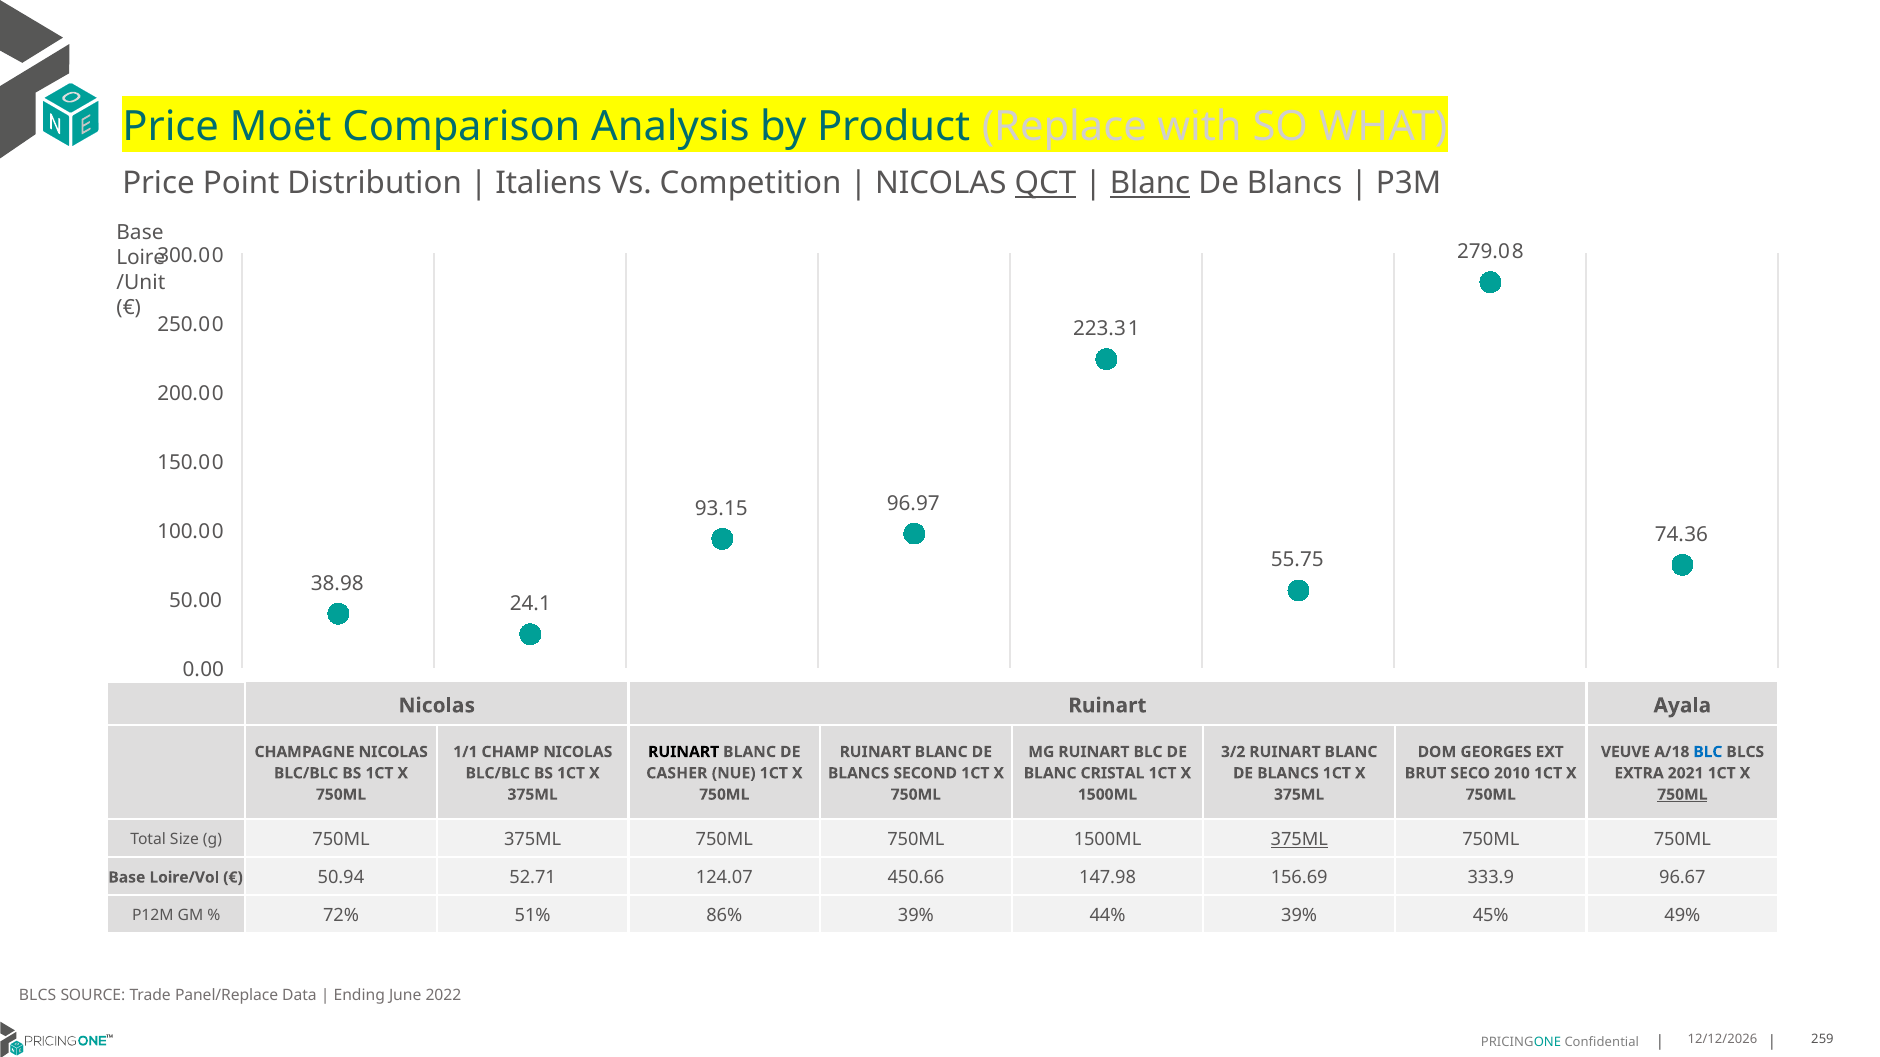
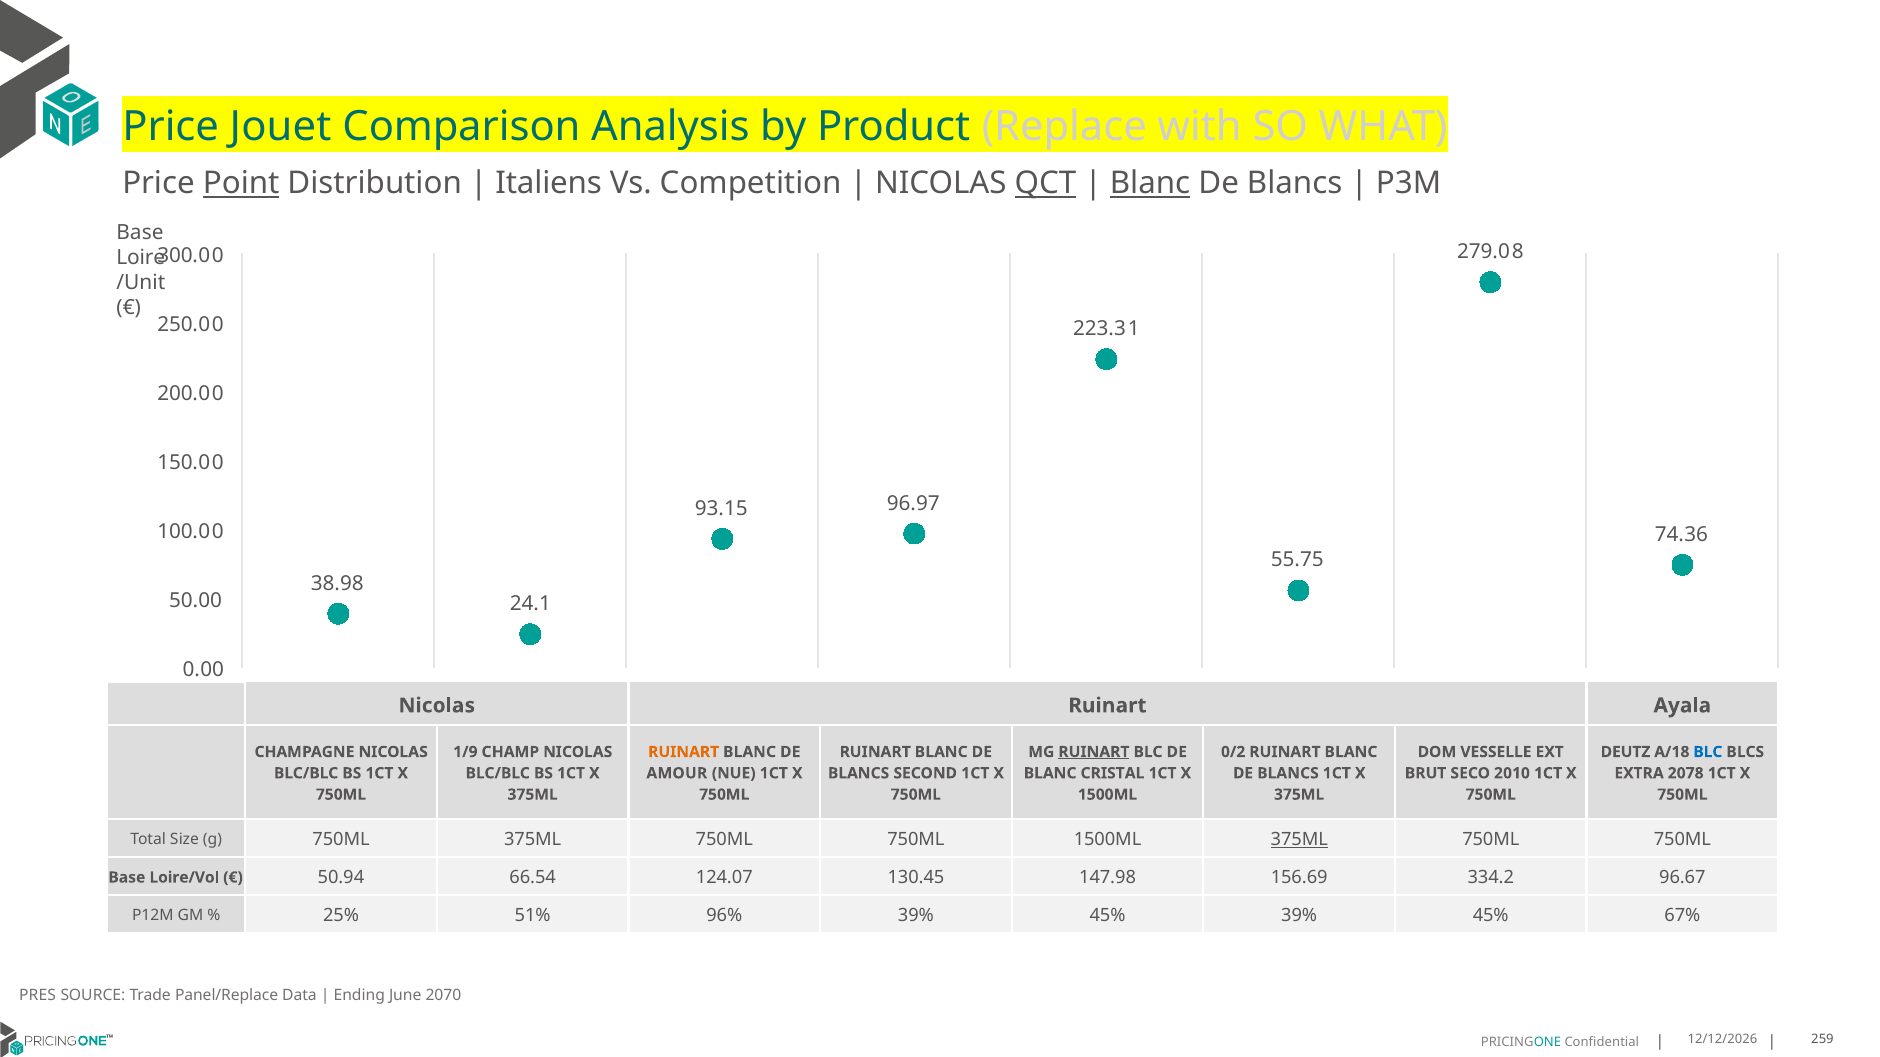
Moët: Moët -> Jouet (281, 126)
Point underline: none -> present (241, 183)
1/1: 1/1 -> 1/9 (465, 752)
RUINART colour: black -> orange (684, 752)
RUINART underline: none -> present (1094, 752)
3/2: 3/2 -> 0/2 (1233, 752)
GEORGES: GEORGES -> VESSELLE (1496, 752)
VEUVE: VEUVE -> DEUTZ (1626, 752)
CASHER: CASHER -> AMOUR (677, 774)
2021: 2021 -> 2078 (1686, 774)
750ML underline: present -> none (1682, 795)
52.71: 52.71 -> 66.54 (533, 878)
450.66: 450.66 -> 130.45 (916, 878)
333.9: 333.9 -> 334.2 (1491, 878)
72%: 72% -> 25% (341, 916)
86%: 86% -> 96% (724, 916)
44%: 44% -> 45% (1108, 916)
49%: 49% -> 67% (1682, 916)
BLCS: BLCS -> PRES (38, 996)
2022: 2022 -> 2070 (443, 996)
